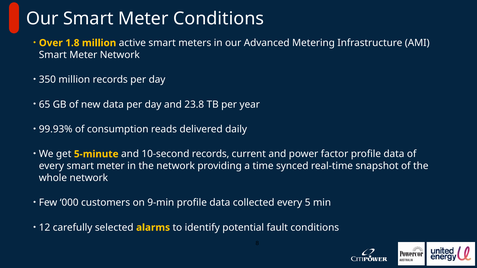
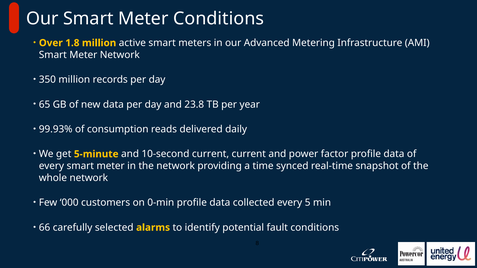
10-second records: records -> current (211, 154)
9-min: 9-min -> 0-min (161, 203)
12: 12 -> 66 (45, 228)
